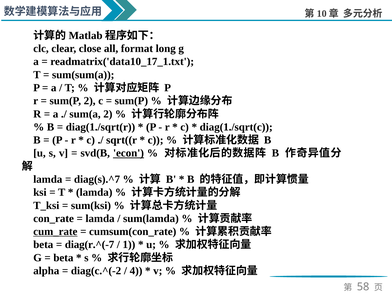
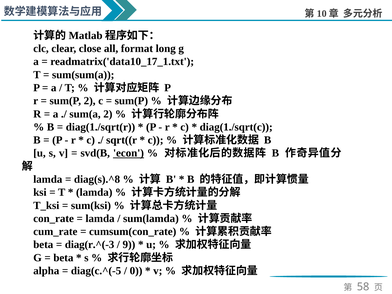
diag(s).^7: diag(s).^7 -> diag(s).^8 (97, 179)
cum_rate underline: present -> none (55, 232)
diag(r.^(-7: diag(r.^(-7 -> diag(r.^(-3 (90, 245)
1: 1 -> 9 (129, 245)
diag(c.^(-2: diag(c.^(-2 -> diag(c.^(-5 (96, 271)
4: 4 -> 0 (136, 271)
